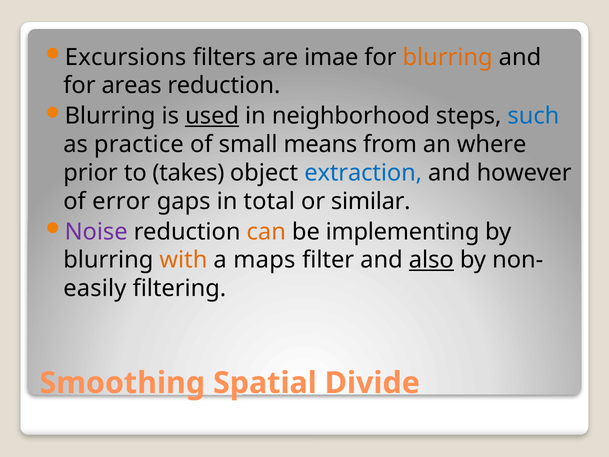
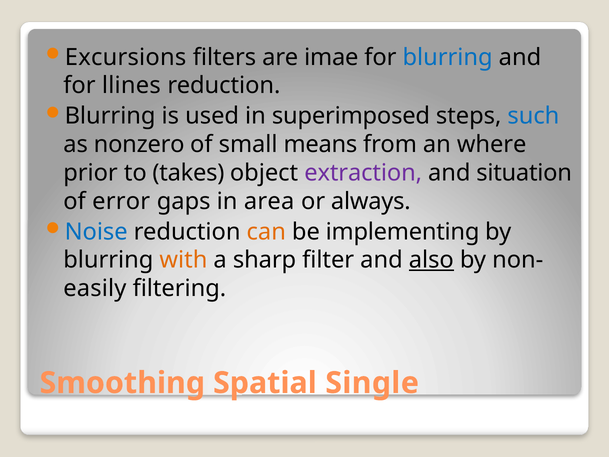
blurring colour: orange -> blue (448, 57)
areas: areas -> llines (131, 86)
used underline: present -> none (212, 116)
neighborhood: neighborhood -> superimposed (351, 116)
practice: practice -> nonzero (139, 144)
extraction colour: blue -> purple (363, 173)
however: however -> situation (524, 173)
total: total -> area (269, 201)
similar: similar -> always (371, 201)
Noise colour: purple -> blue (96, 232)
maps: maps -> sharp (265, 260)
Divide: Divide -> Single (372, 383)
